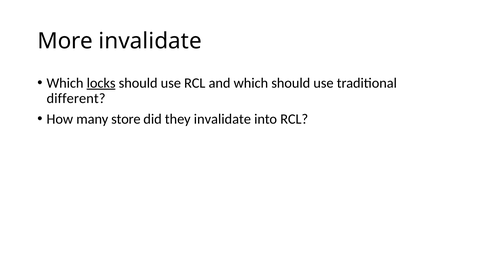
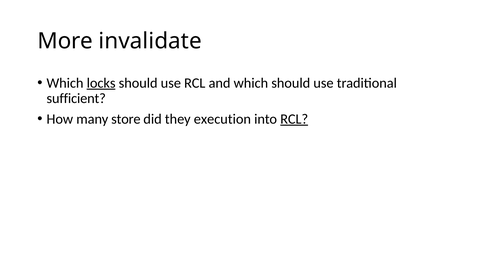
different: different -> sufficient (76, 98)
they invalidate: invalidate -> execution (222, 119)
RCL underline: none -> present (294, 119)
